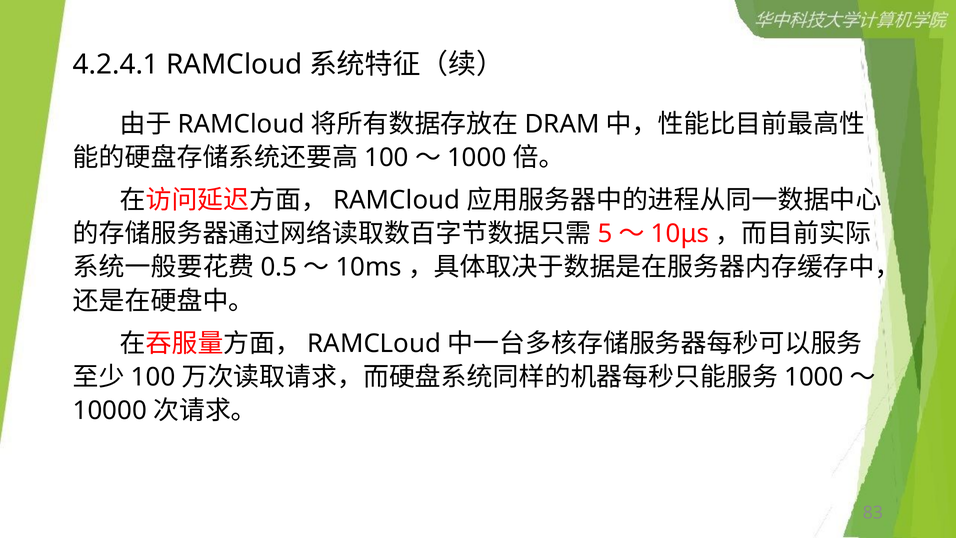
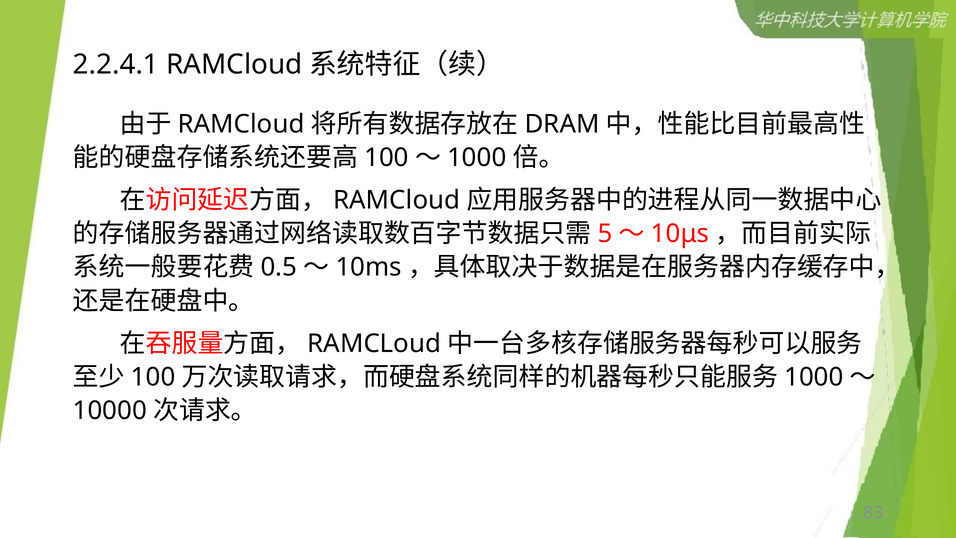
4.2.4.1: 4.2.4.1 -> 2.2.4.1 (116, 65)
